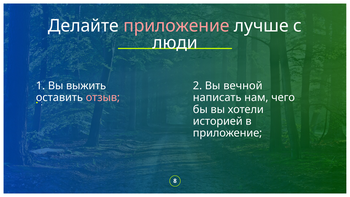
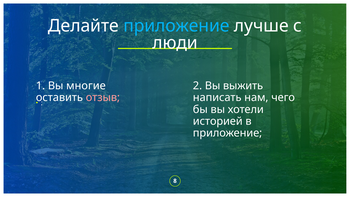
приложение colour: pink -> light blue (176, 26)
выжить: выжить -> многие (86, 86)
вечной: вечной -> выжить (243, 86)
